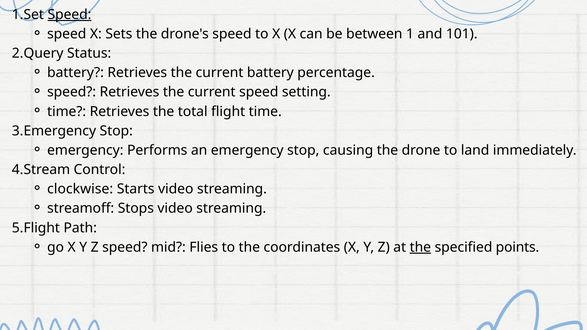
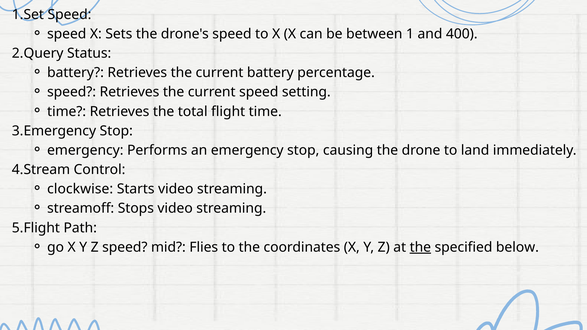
Speed underline: present -> none (69, 15)
101: 101 -> 400 (462, 34)
points: points -> below (517, 247)
